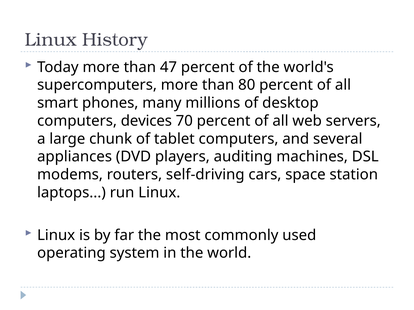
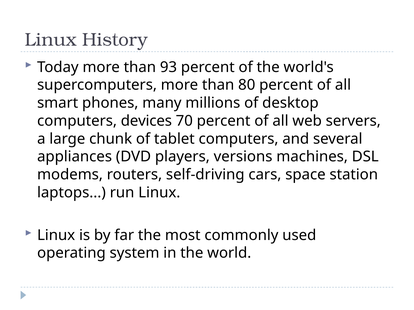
47: 47 -> 93 (168, 67)
auditing: auditing -> versions (243, 157)
